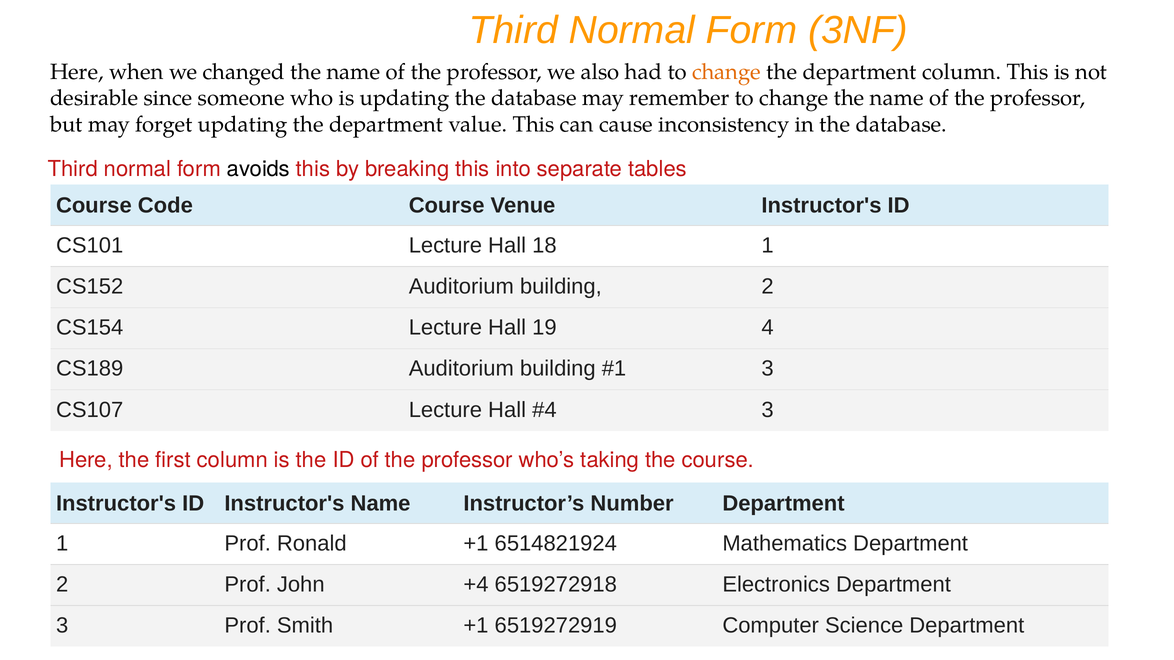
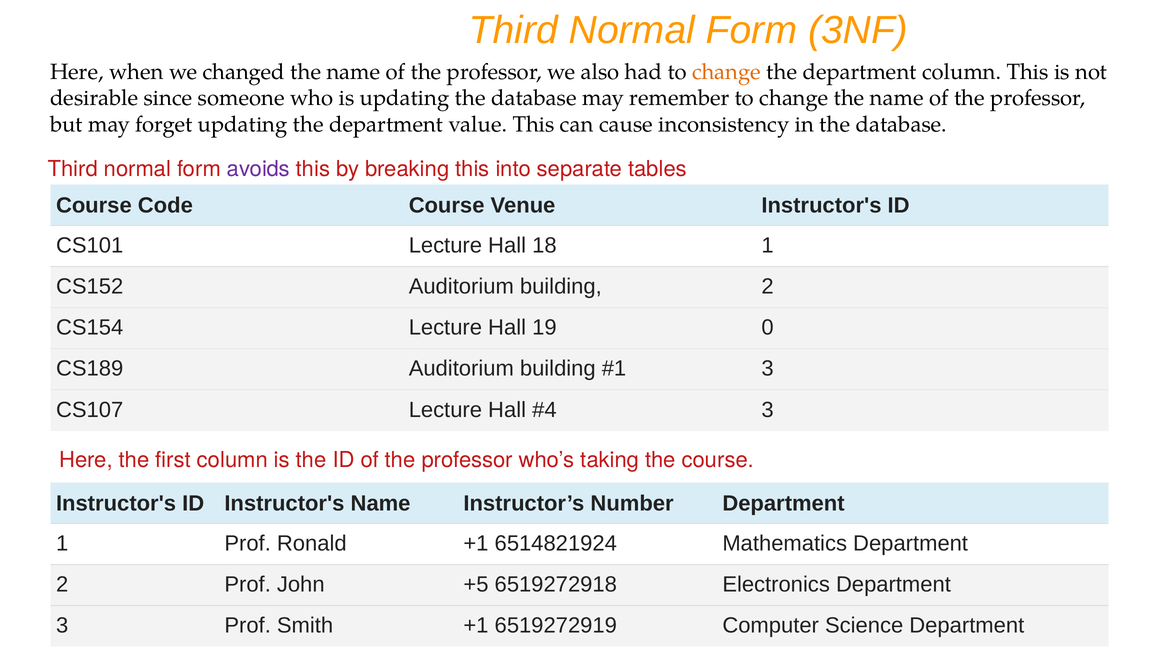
avoids colour: black -> purple (258, 169)
4: 4 -> 0 (768, 328)
+4: +4 -> +5 (476, 585)
